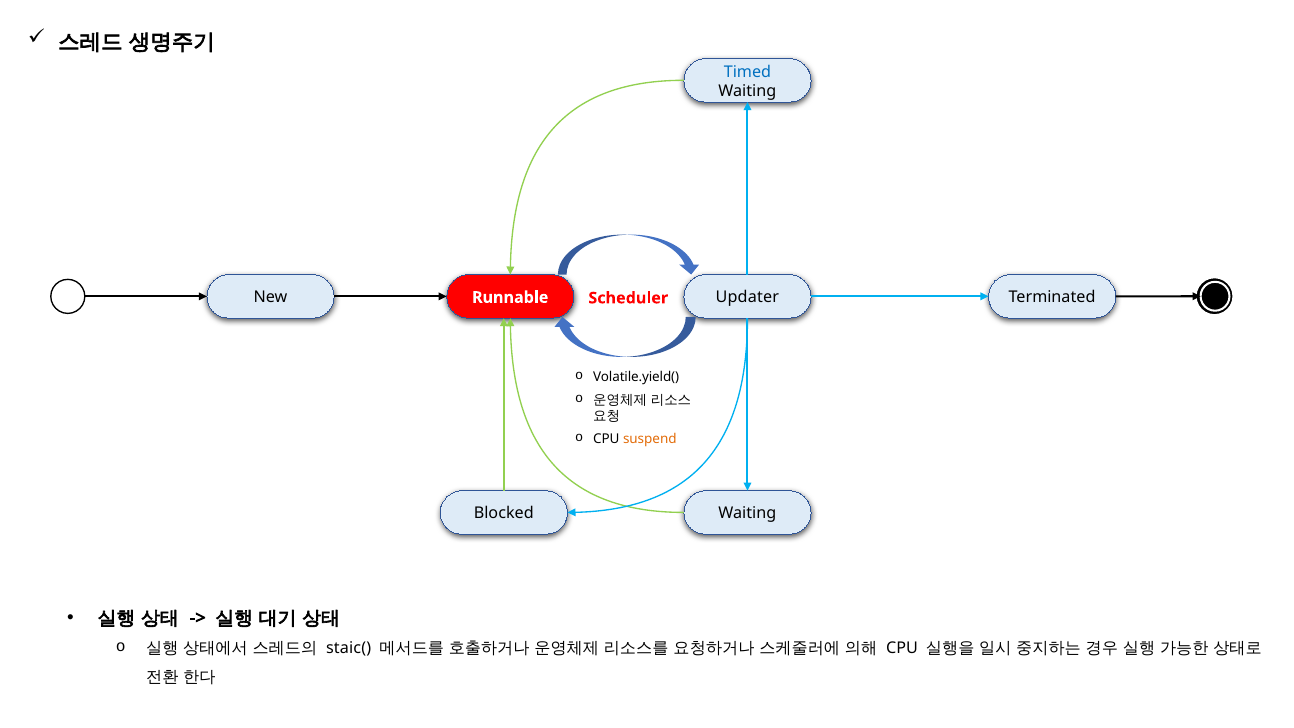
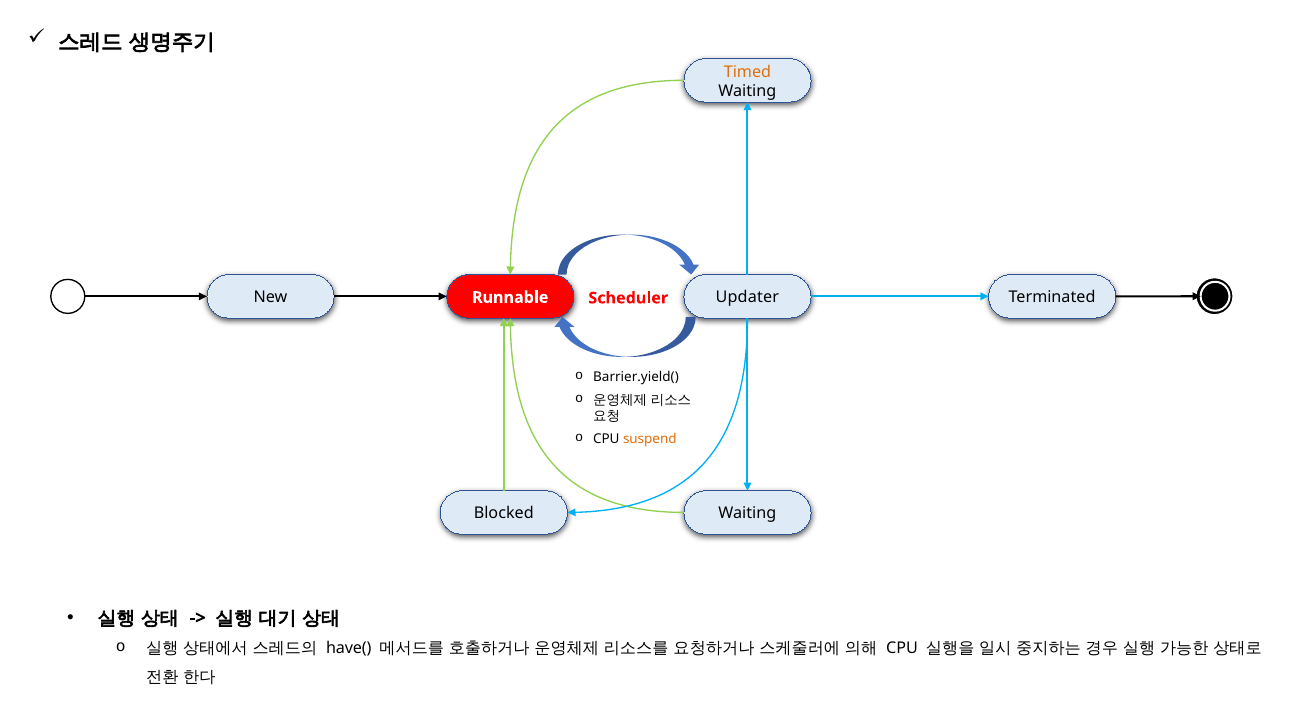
Timed colour: blue -> orange (747, 72)
Volatile.yield(: Volatile.yield( -> Barrier.yield( (636, 377)
staic(: staic( -> have( (349, 648)
